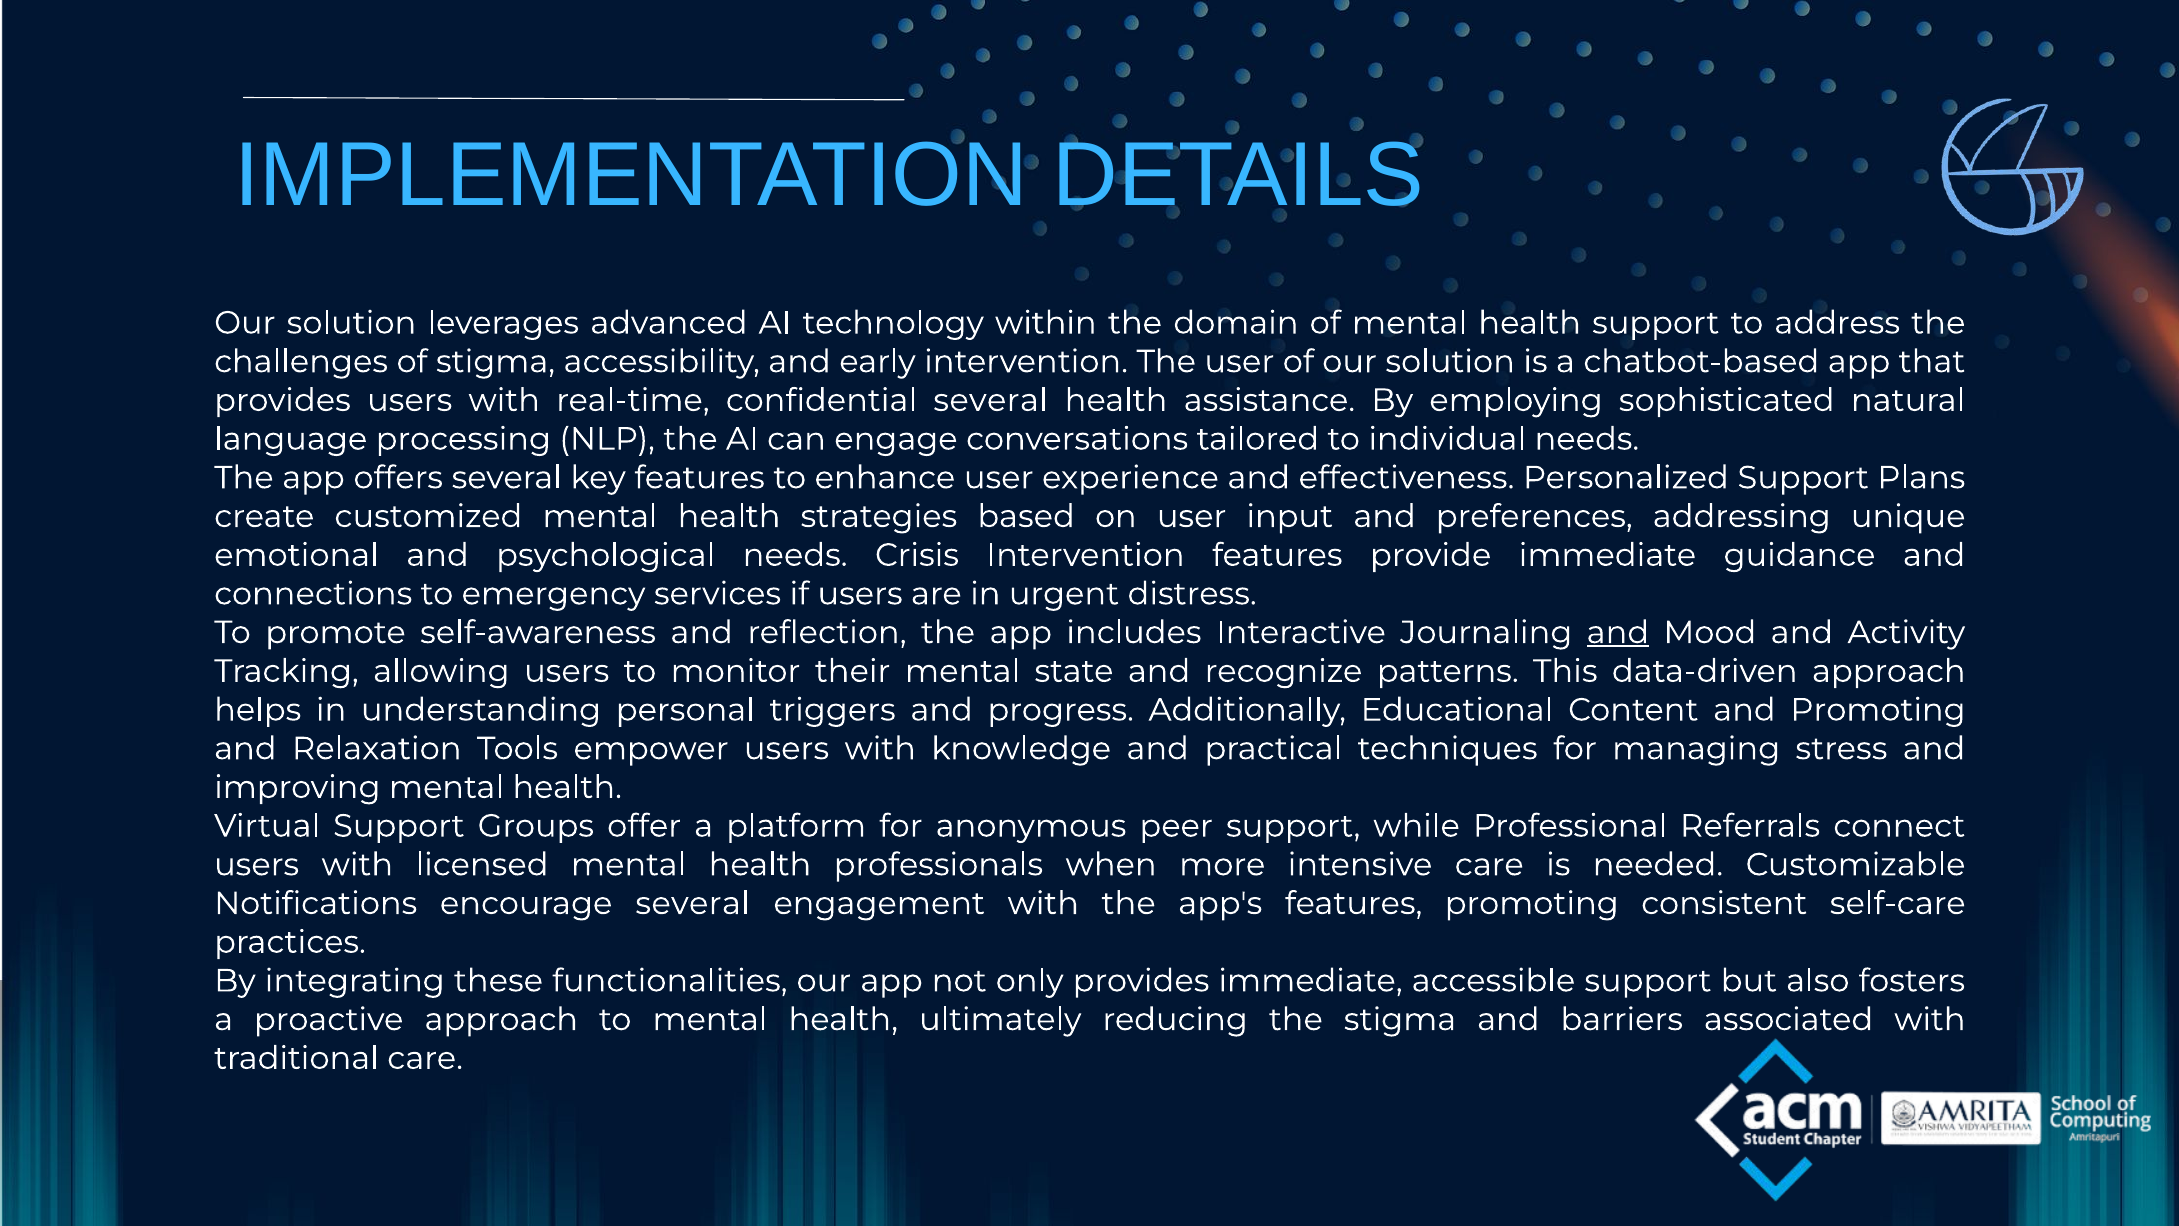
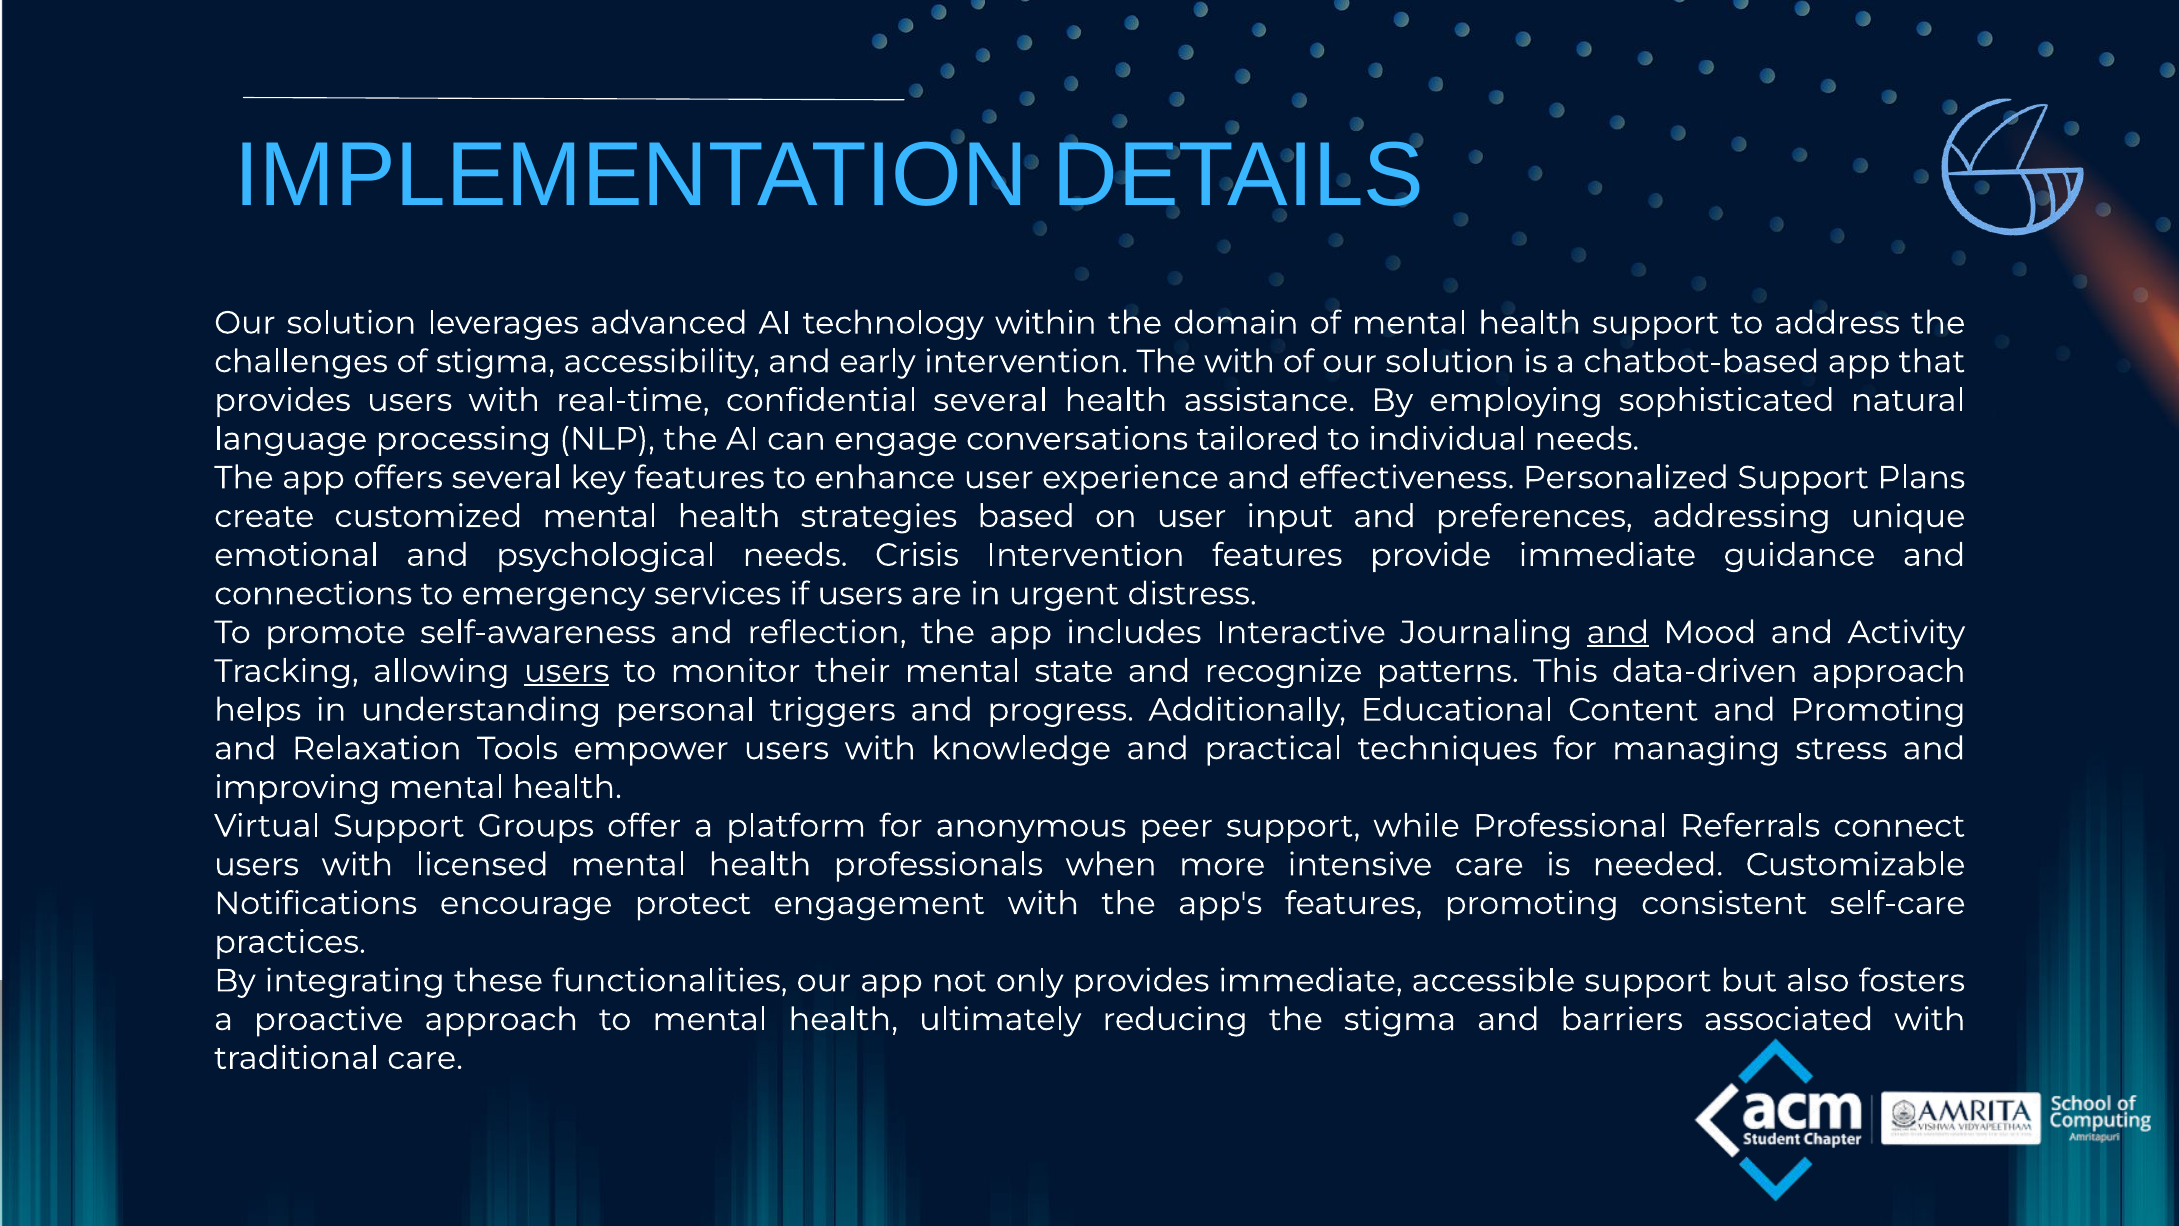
The user: user -> with (1240, 362)
users underline: none -> present (567, 671)
encourage several: several -> protect (693, 903)
